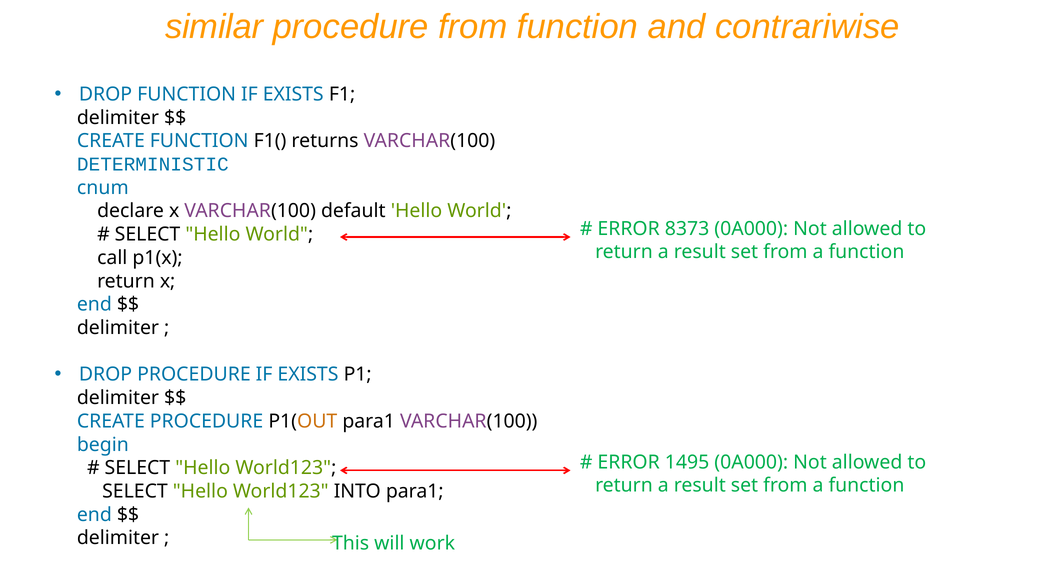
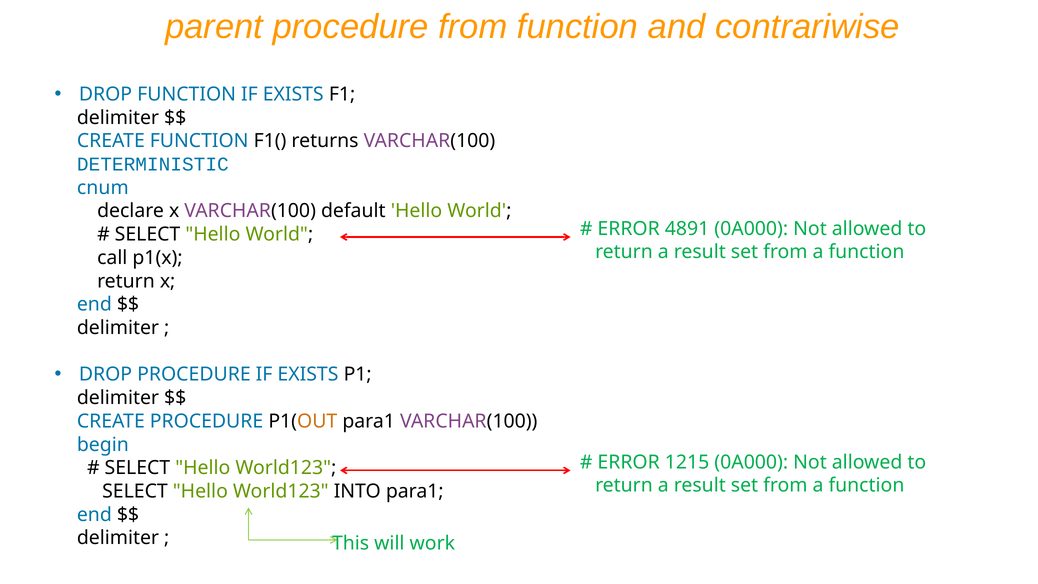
similar: similar -> parent (214, 27)
8373: 8373 -> 4891 (687, 229)
1495: 1495 -> 1215 (687, 462)
